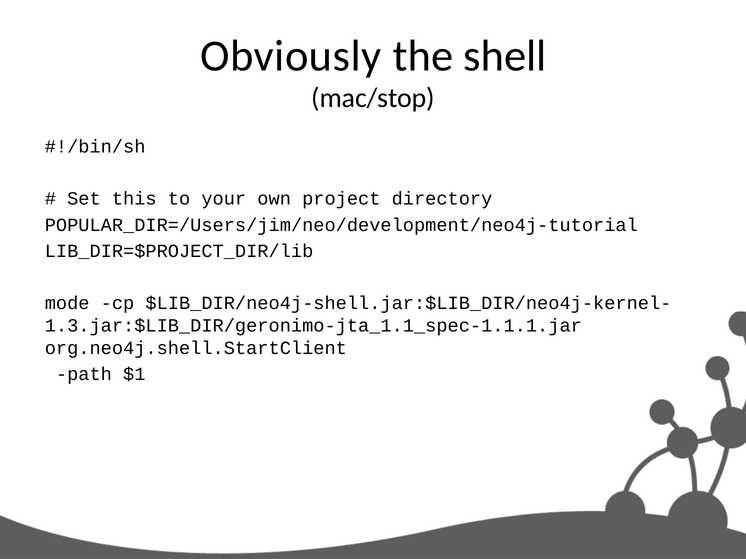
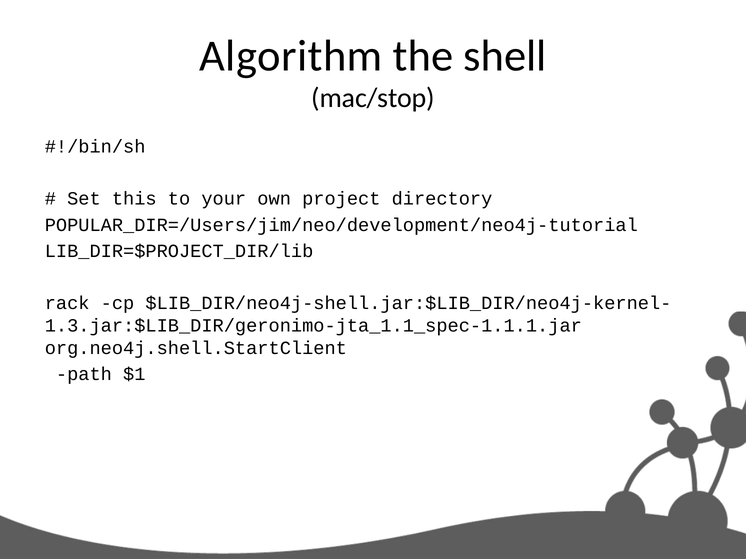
Obviously: Obviously -> Algorithm (291, 56)
mode: mode -> rack (67, 303)
